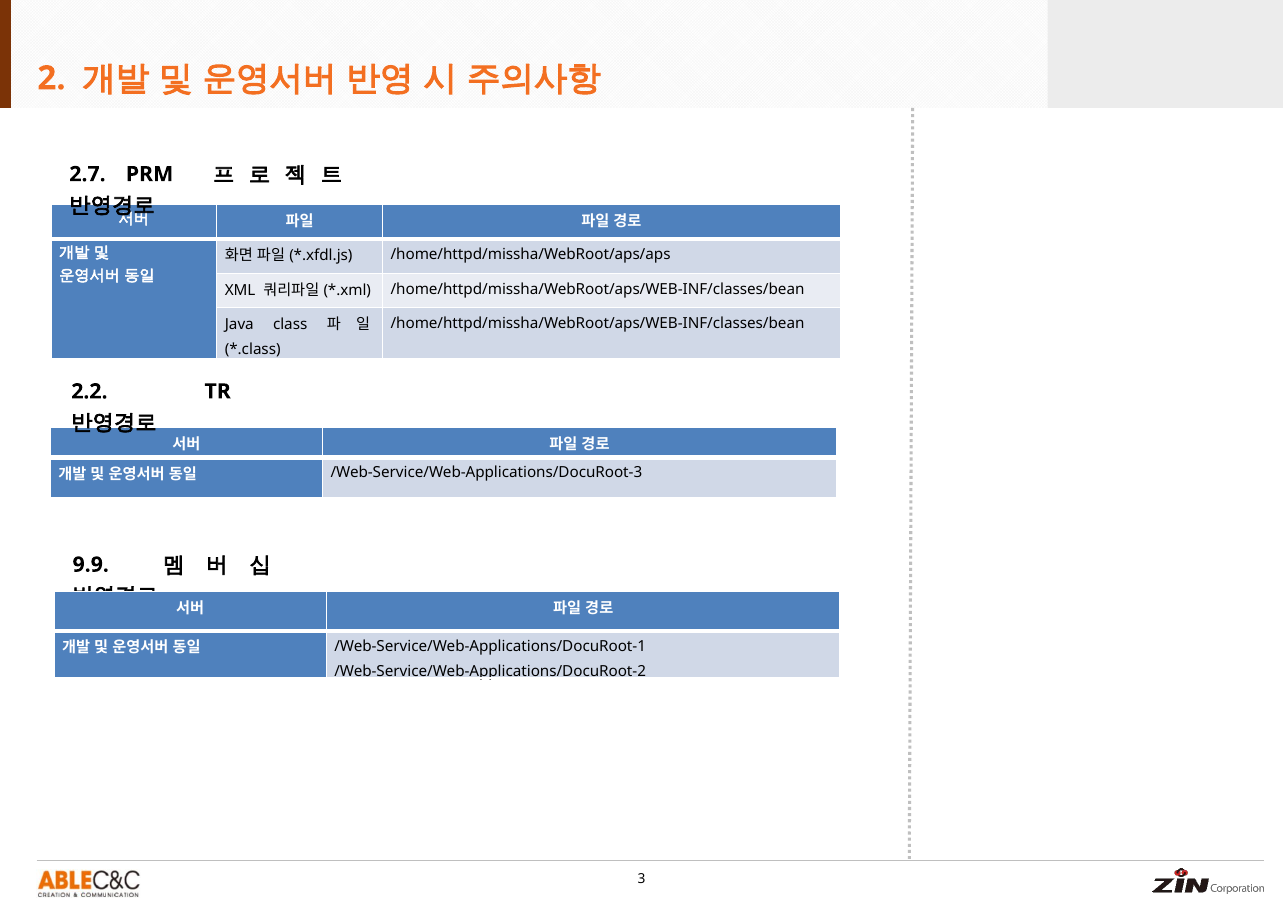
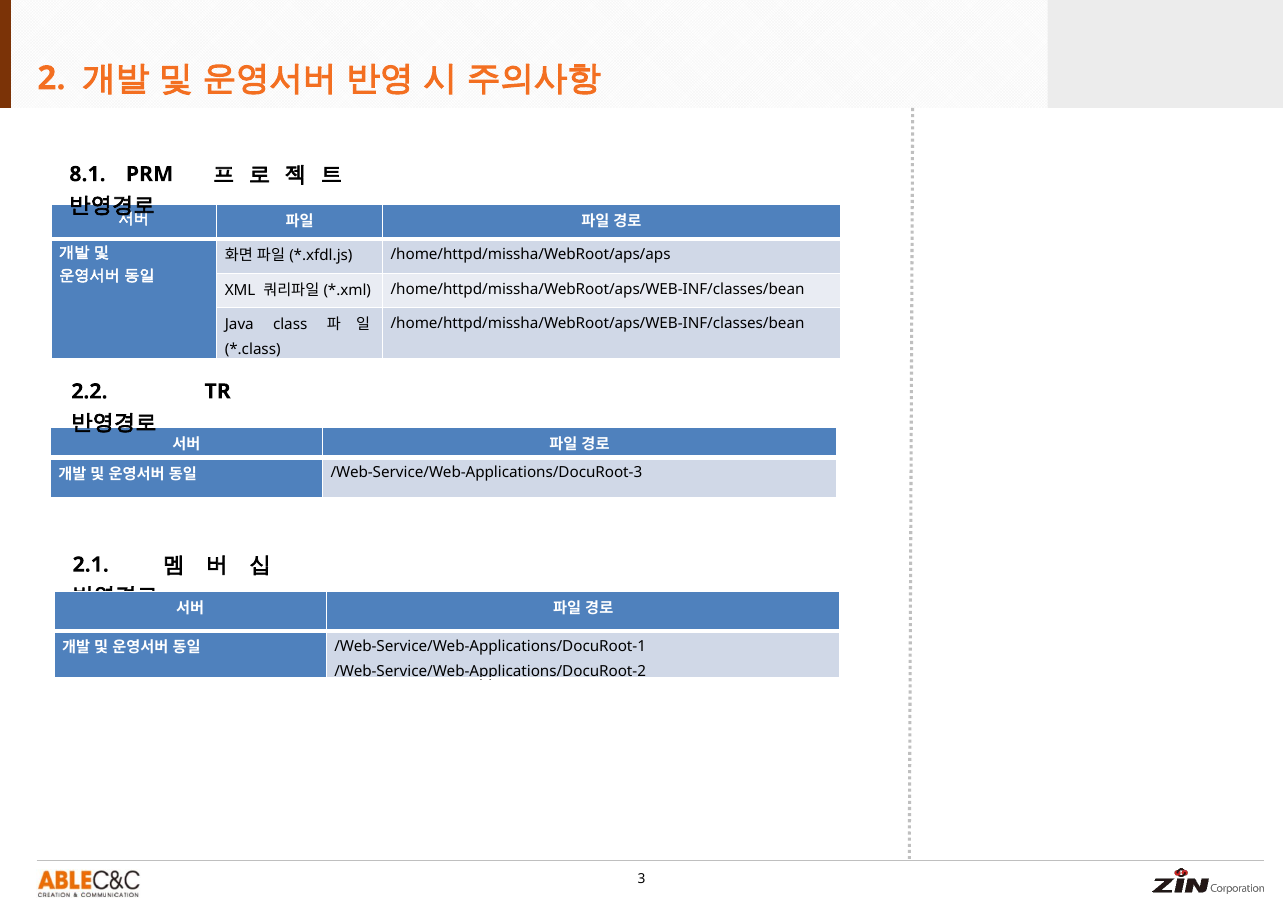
2.7: 2.7 -> 8.1 (87, 174)
9.9: 9.9 -> 2.1 (91, 565)
